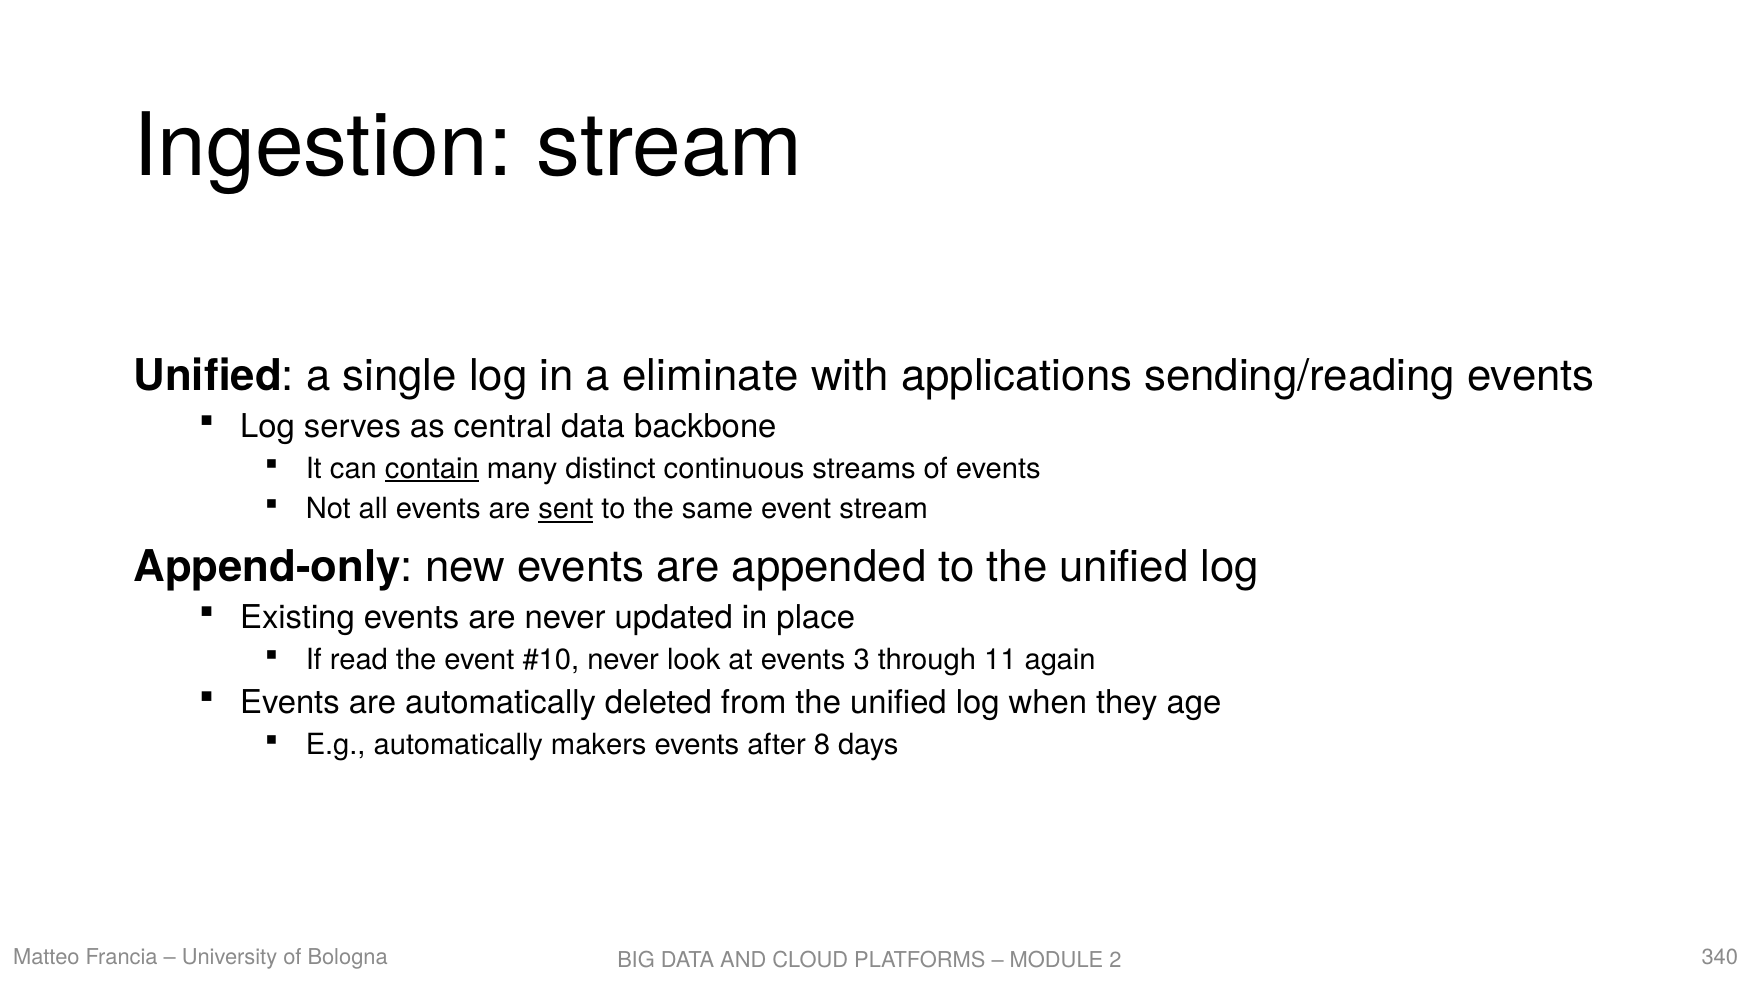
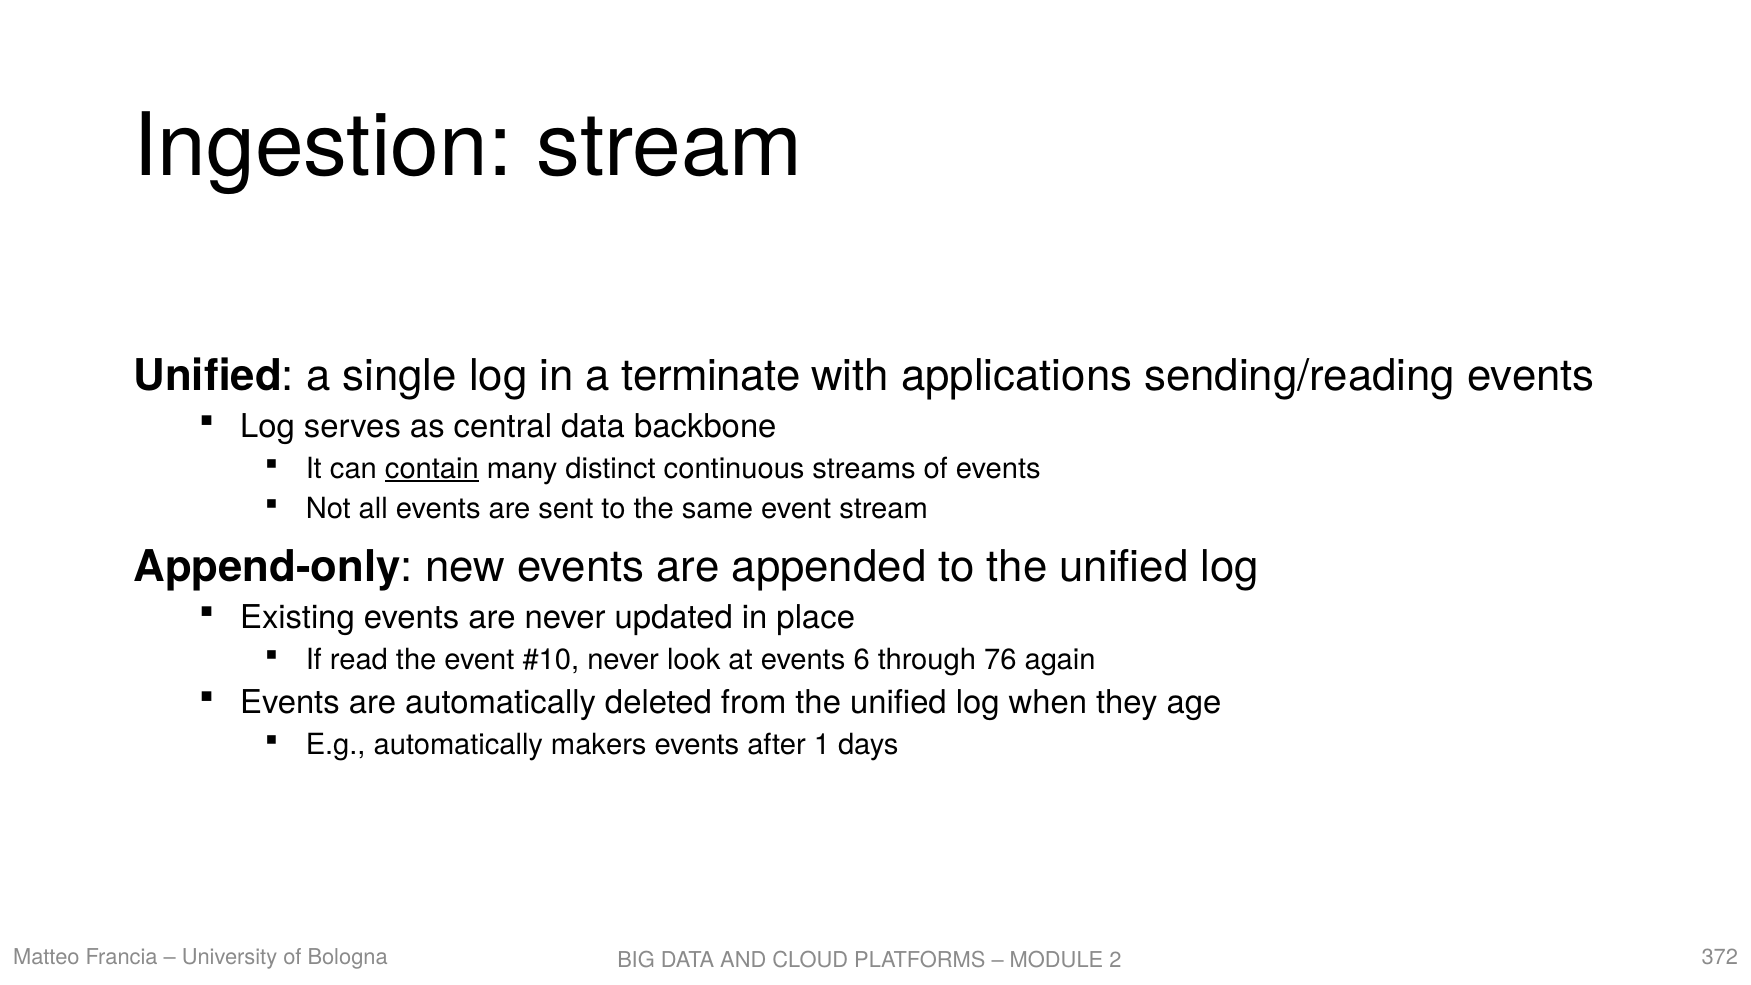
eliminate: eliminate -> terminate (711, 376)
sent underline: present -> none (566, 509)
3: 3 -> 6 (862, 660)
11: 11 -> 76 (1000, 660)
8: 8 -> 1 (822, 745)
340: 340 -> 372 (1720, 958)
